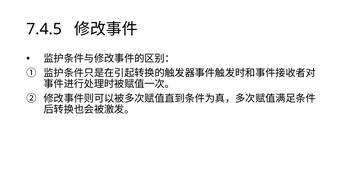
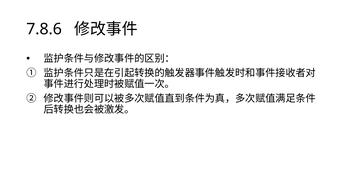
7.4.5: 7.4.5 -> 7.8.6 (44, 29)
